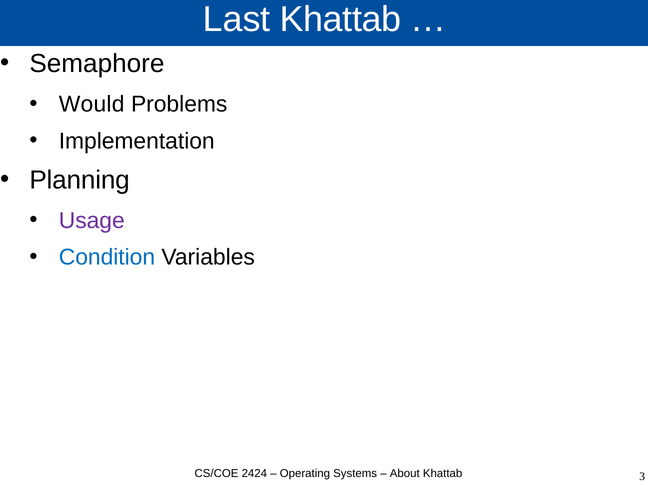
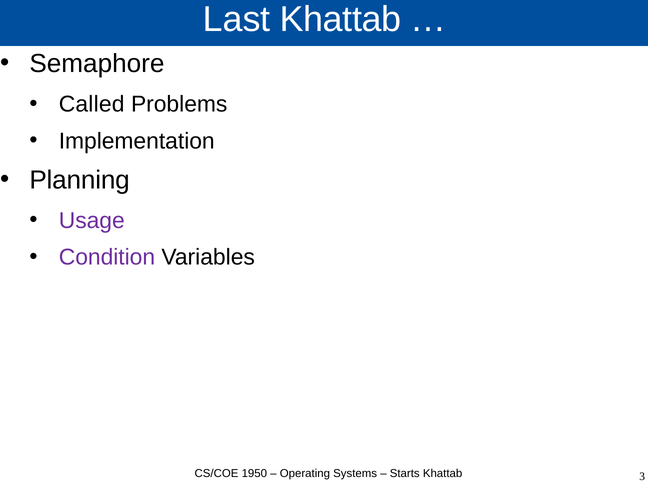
Would: Would -> Called (92, 104)
Condition colour: blue -> purple (107, 257)
2424: 2424 -> 1950 (254, 473)
About: About -> Starts (405, 473)
